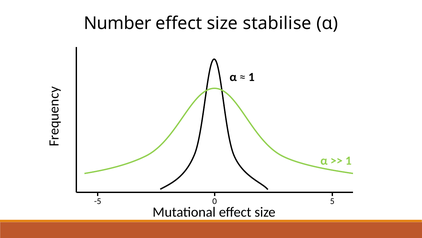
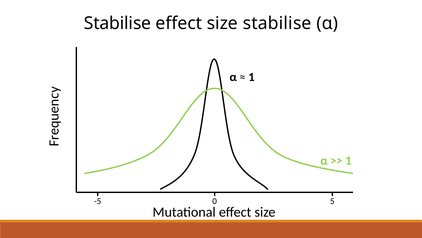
Number: Number -> Stabilise (118, 23)
